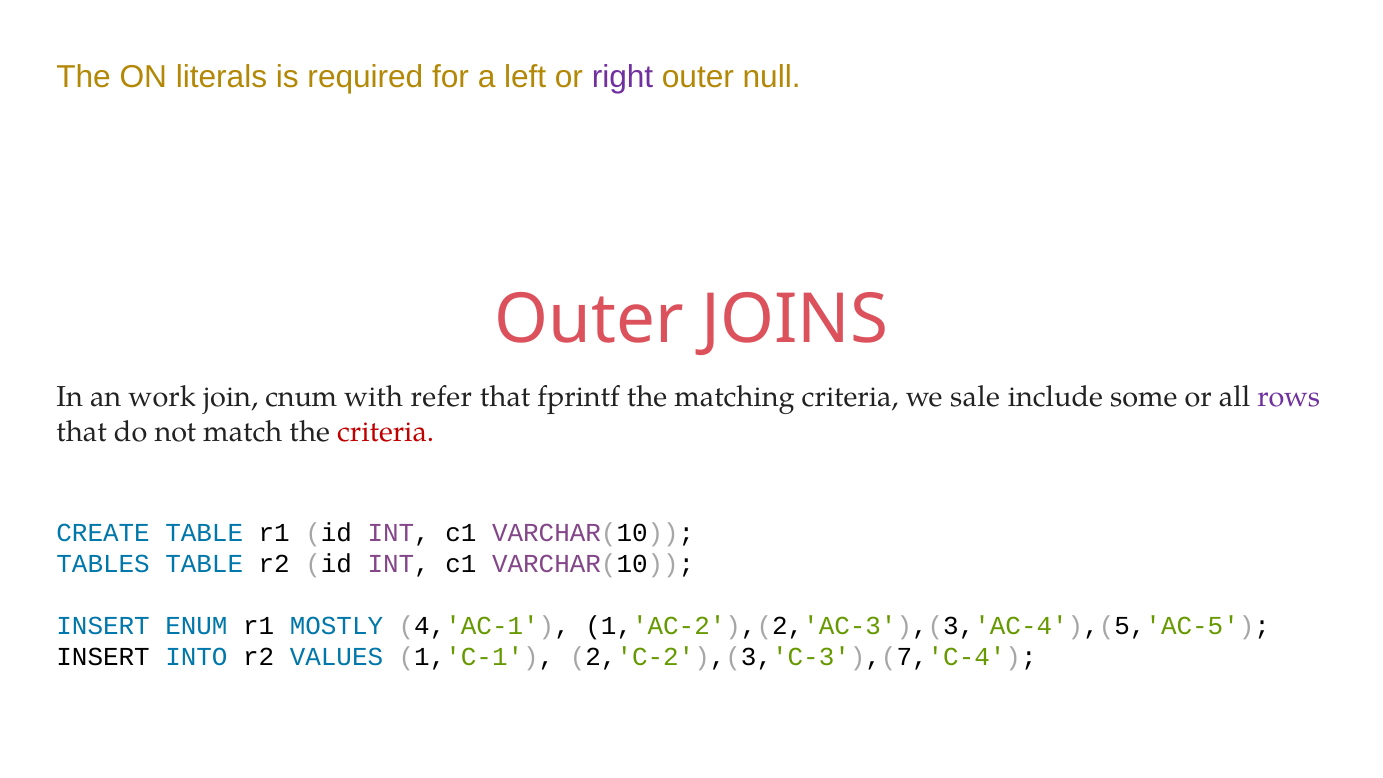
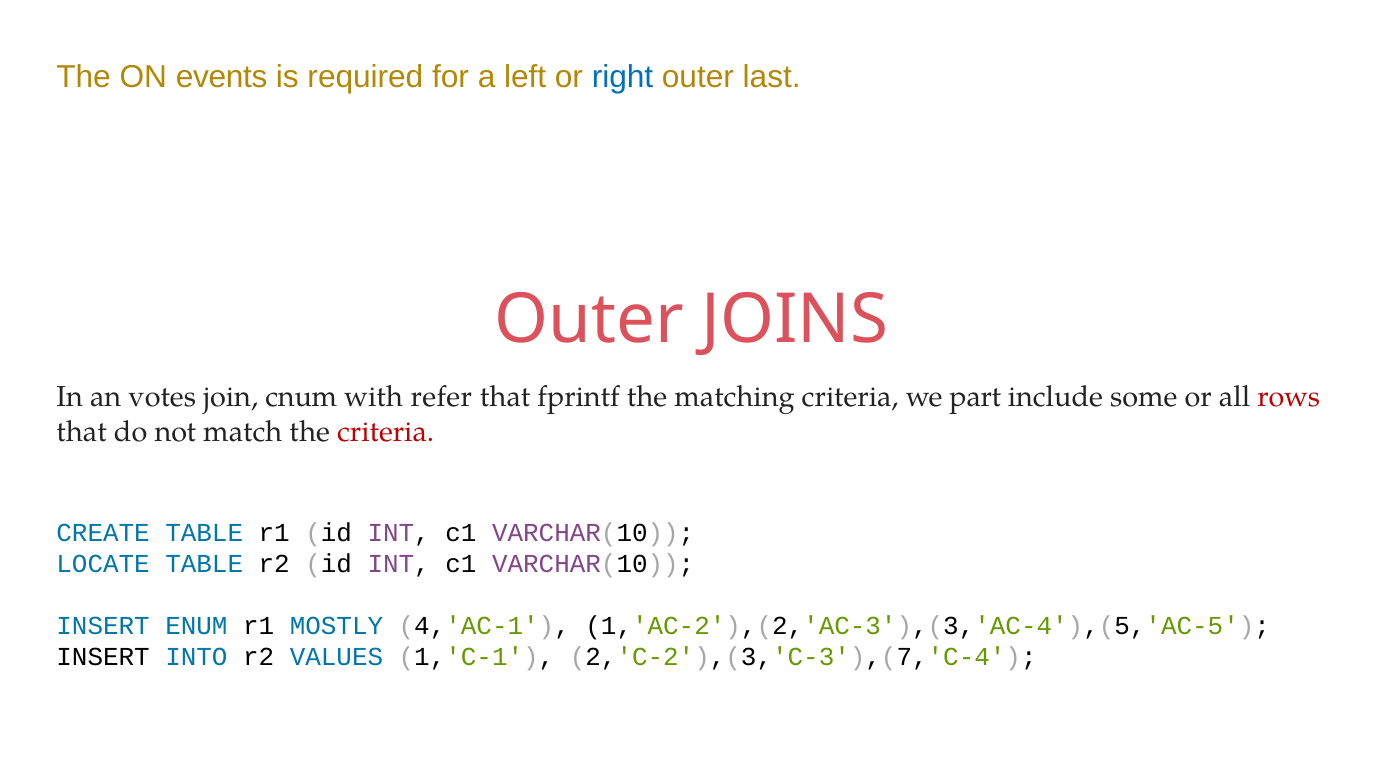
literals: literals -> events (222, 77)
right colour: purple -> blue (623, 77)
null: null -> last (772, 77)
work: work -> votes (162, 397)
sale: sale -> part (975, 397)
rows colour: purple -> red (1289, 397)
TABLES: TABLES -> LOCATE (103, 564)
